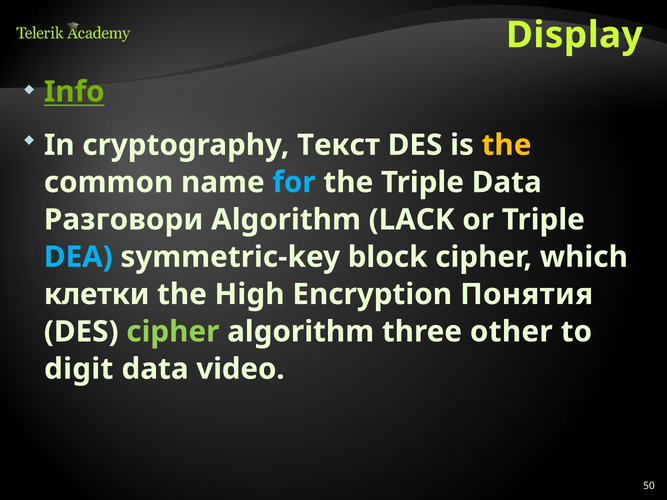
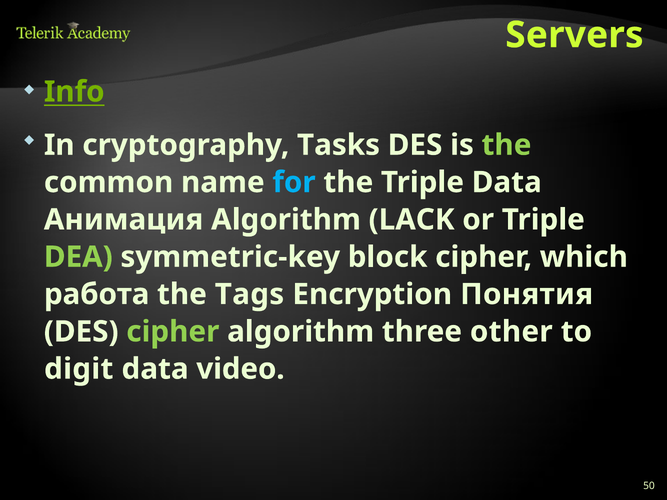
Display: Display -> Servers (574, 35)
Текст: Текст -> Tasks (339, 145)
the colour: yellow -> light green (506, 145)
Разговори: Разговори -> Анимация (124, 220)
DEA colour: light blue -> light green (78, 257)
клетки: клетки -> работа (97, 294)
High: High -> Tags (249, 294)
